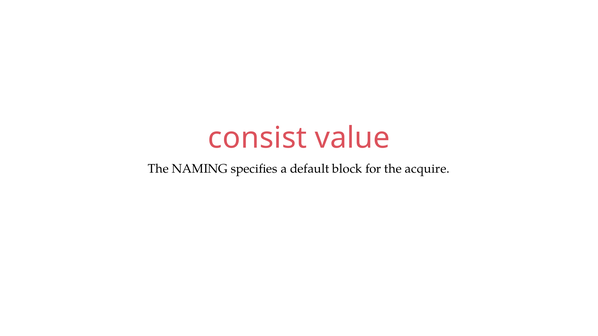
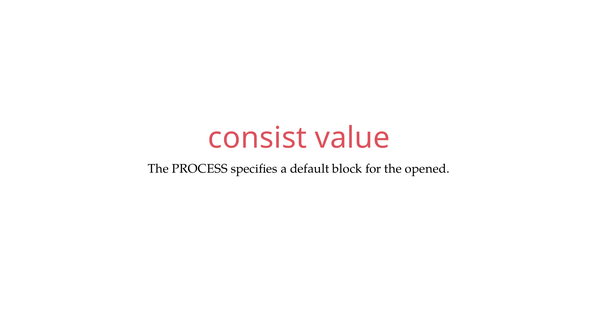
NAMING: NAMING -> PROCESS (200, 169)
acquire: acquire -> opened (427, 169)
